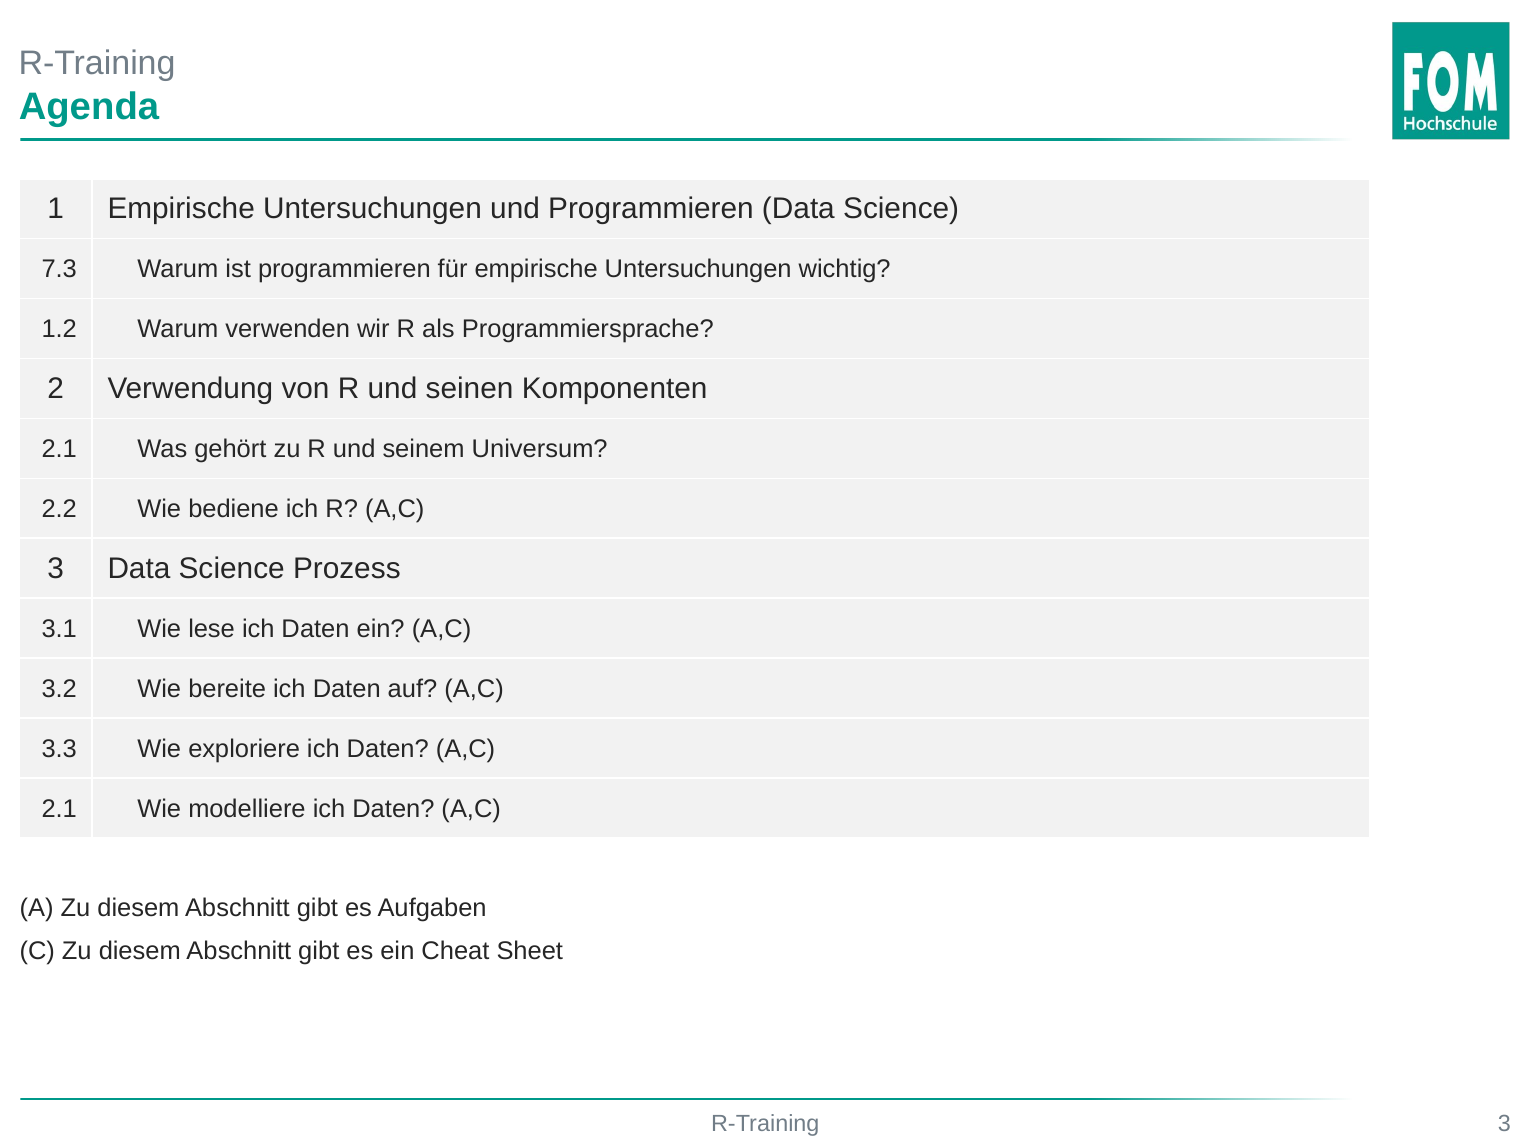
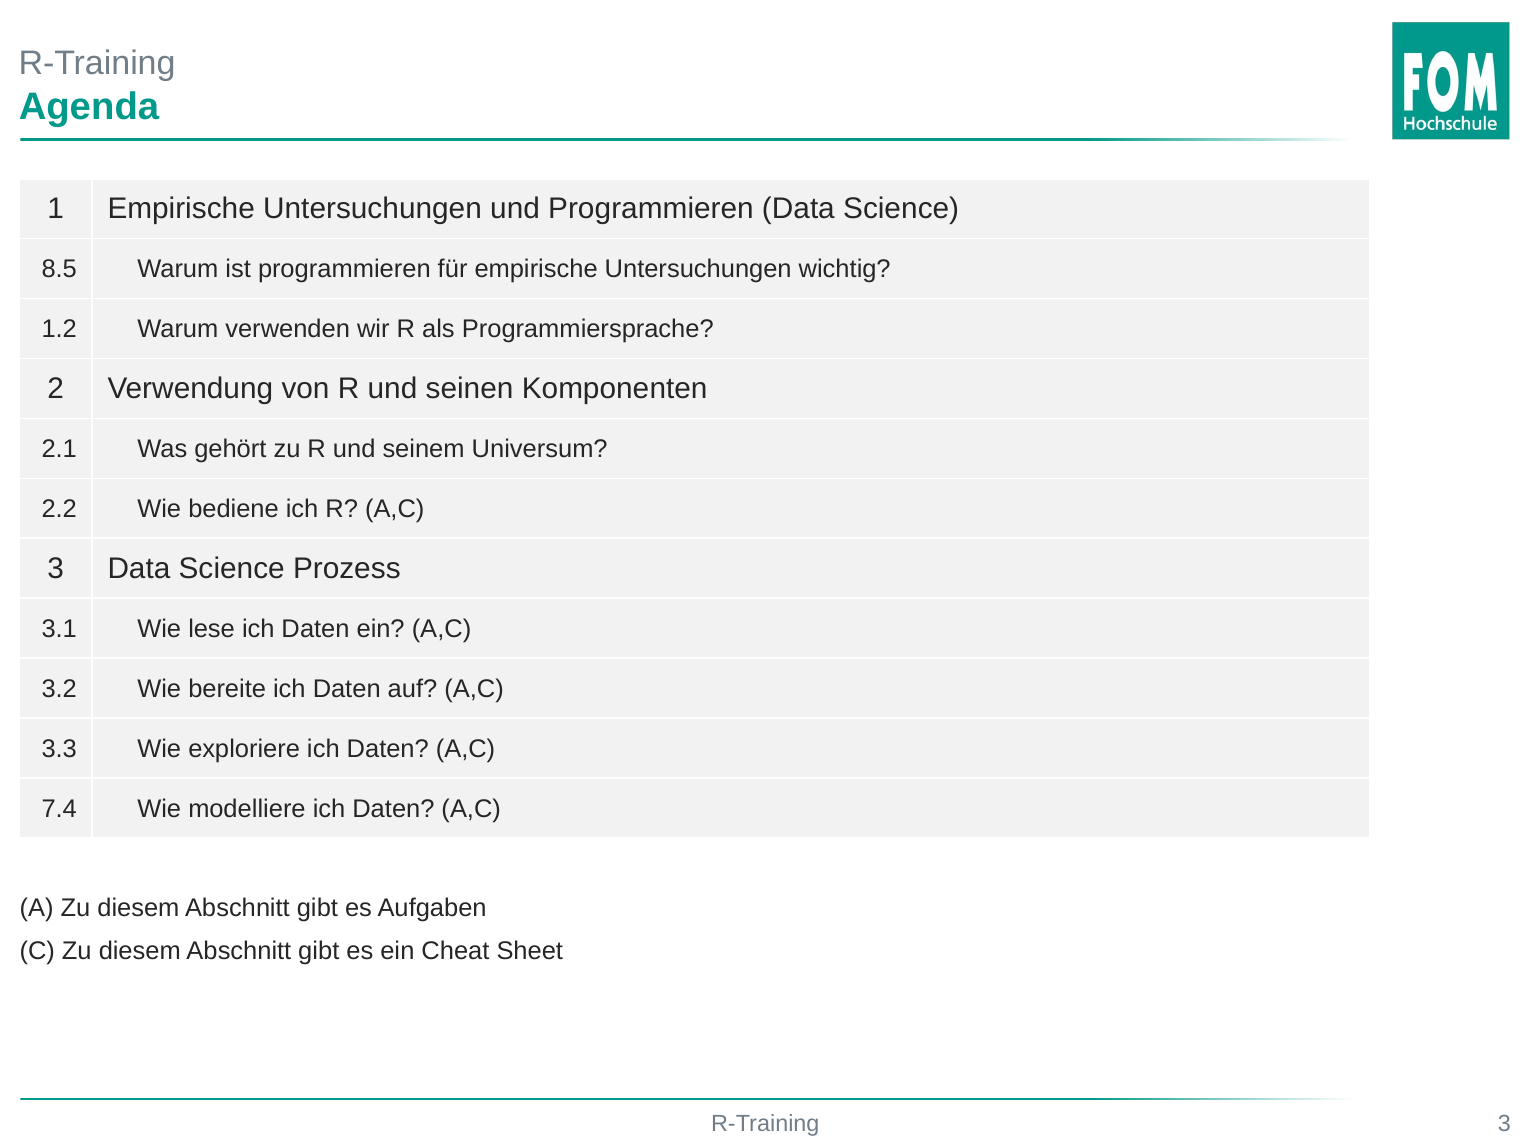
7.3: 7.3 -> 8.5 (59, 269)
2.1: 2.1 -> 7.4 (59, 809)
